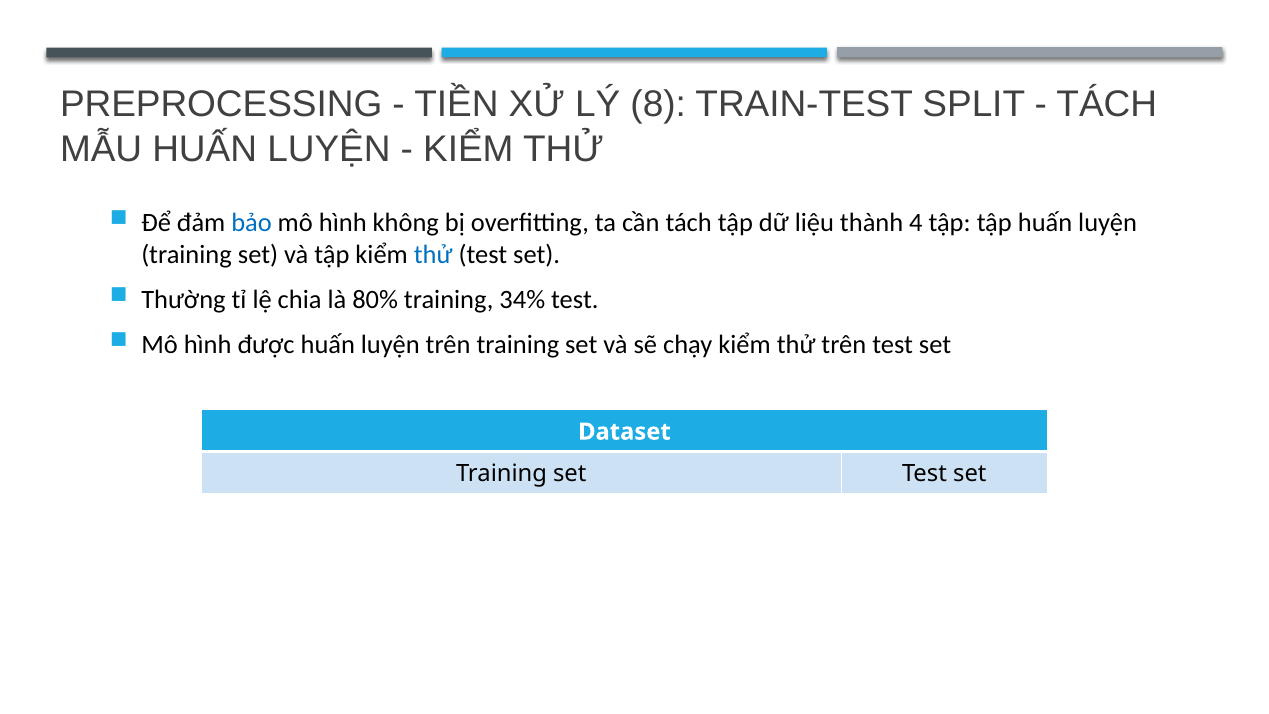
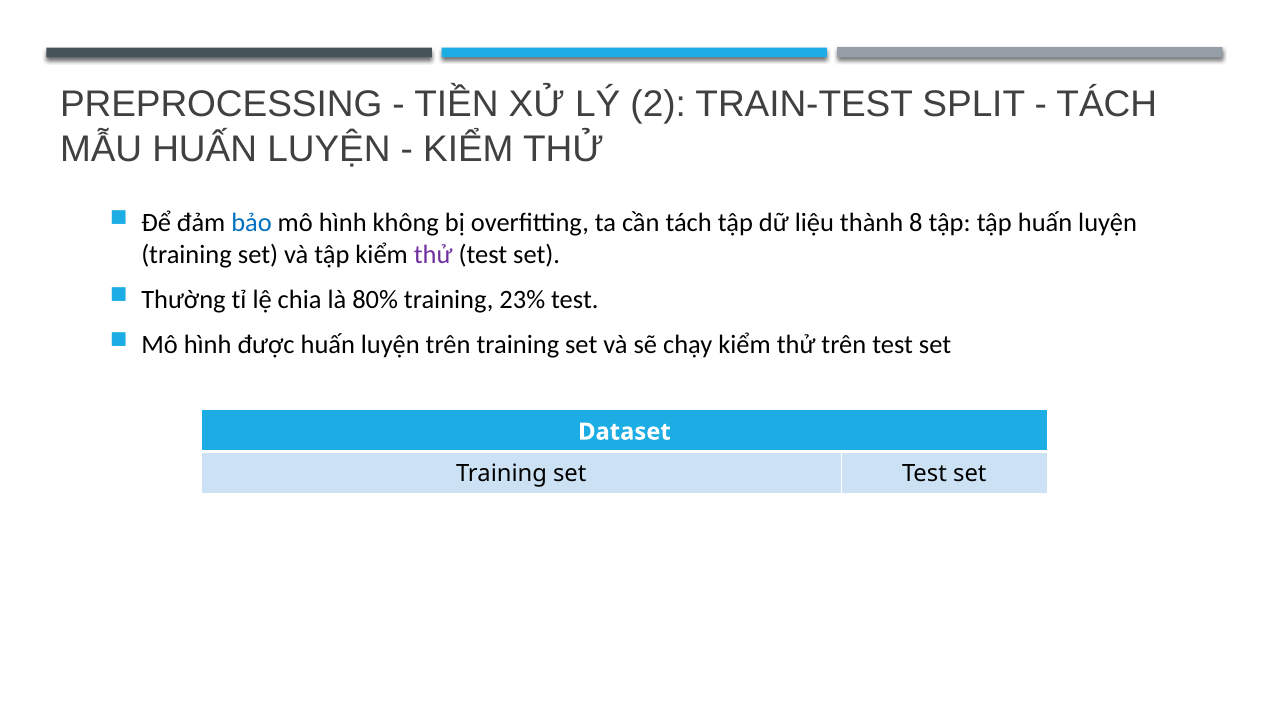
8: 8 -> 2 (658, 104)
4: 4 -> 8 (916, 223)
thử colour: blue -> purple (433, 254)
34%: 34% -> 23% (522, 299)
